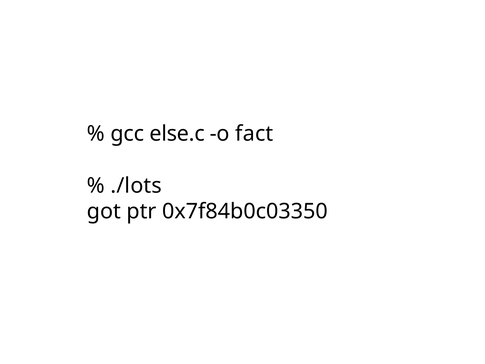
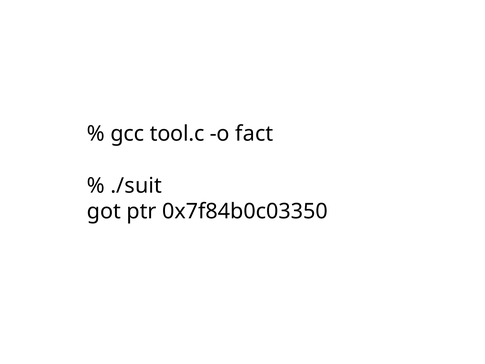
else.c: else.c -> tool.c (177, 134)
./lots: ./lots -> ./suit (136, 186)
